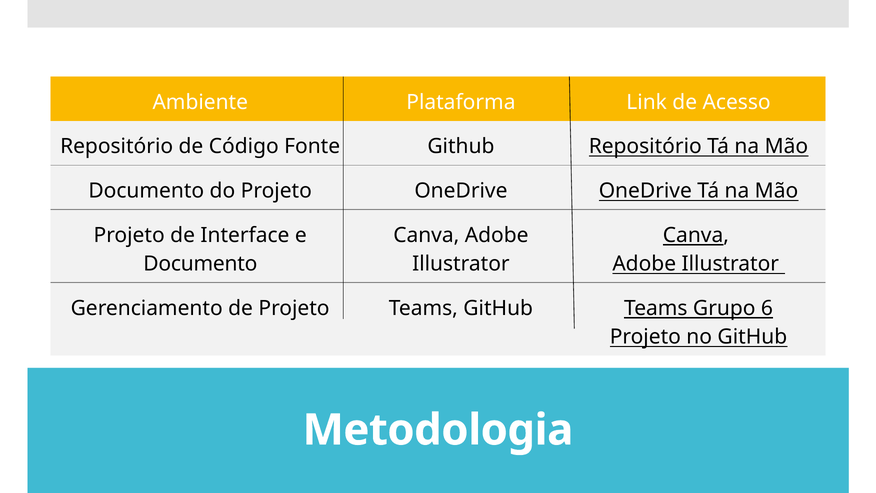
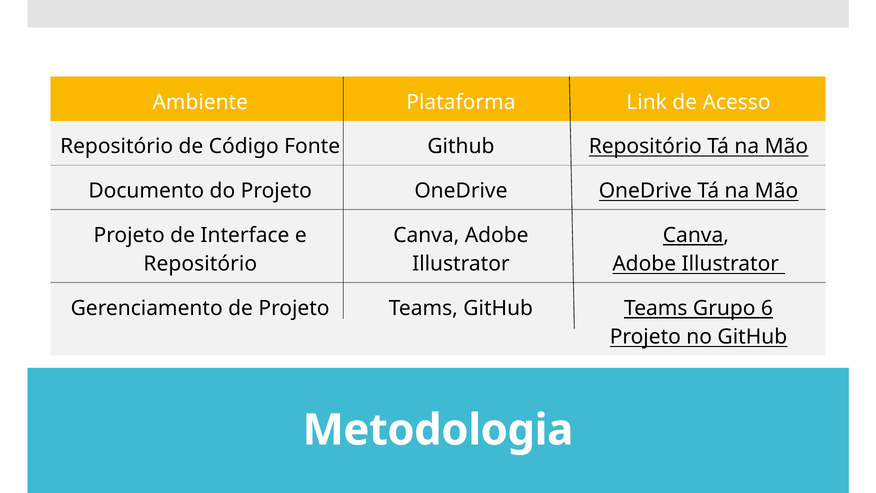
Documento: Documento -> Repositório (200, 264)
